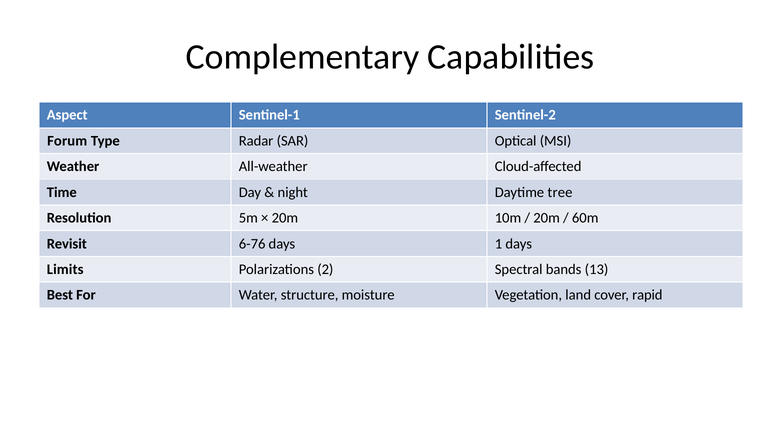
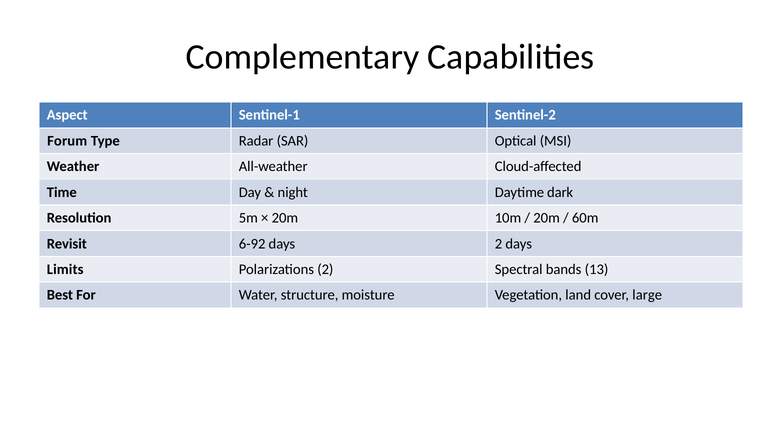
tree: tree -> dark (560, 192)
6-76: 6-76 -> 6-92 (252, 243)
days 1: 1 -> 2 (499, 243)
rapid: rapid -> large (647, 295)
